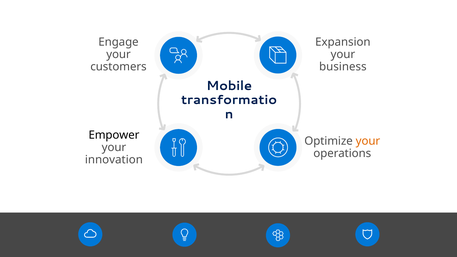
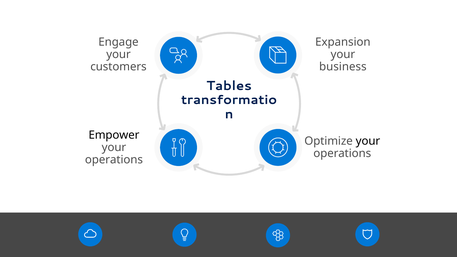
Mobile: Mobile -> Tables (229, 86)
your colour: orange -> black (368, 141)
innovation: innovation -> operations (114, 160)
